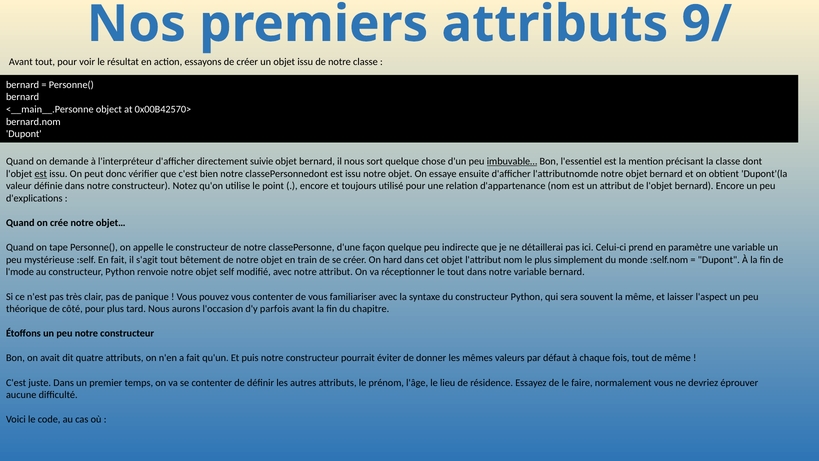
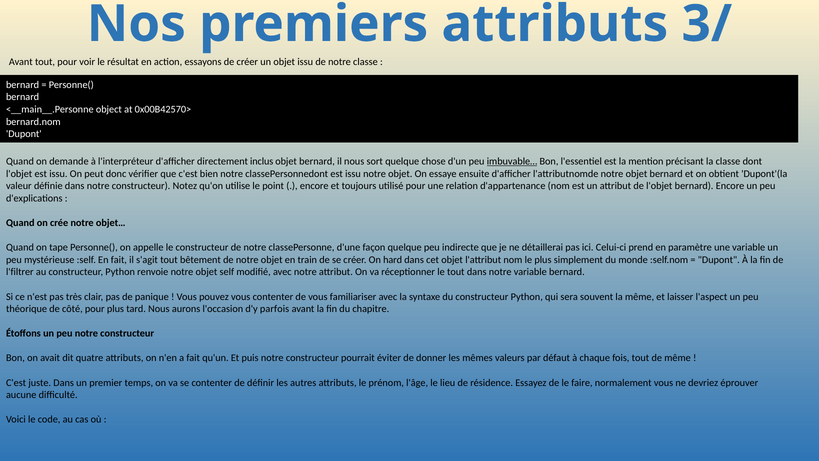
9/: 9/ -> 3/ (707, 24)
suivie: suivie -> inclus (262, 161)
est underline: present -> none (41, 174)
l'mode: l'mode -> l'filtrer (20, 272)
